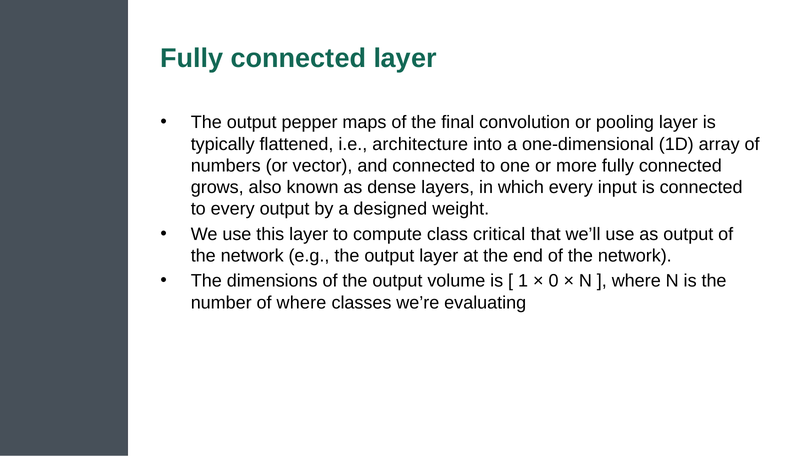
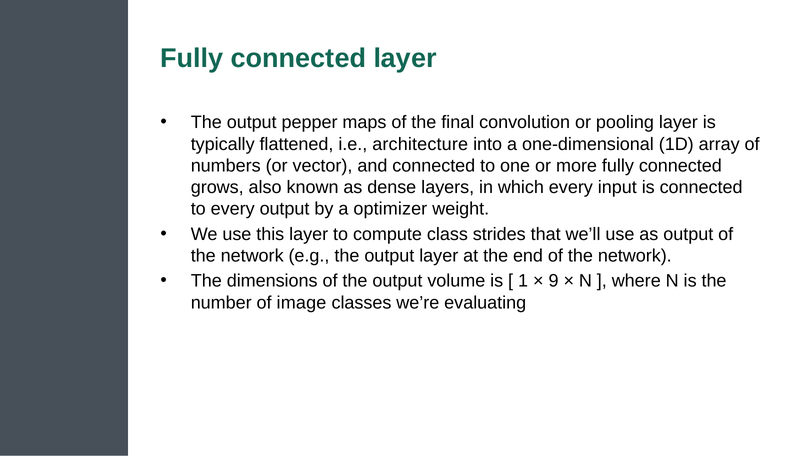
designed: designed -> optimizer (390, 209)
critical: critical -> strides (499, 234)
0: 0 -> 9 (554, 281)
of where: where -> image (301, 303)
